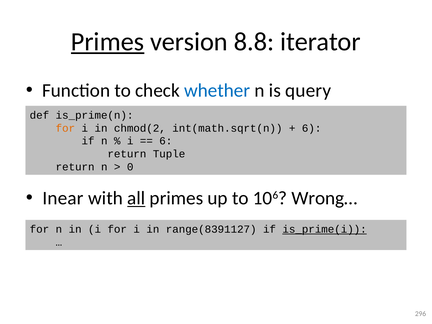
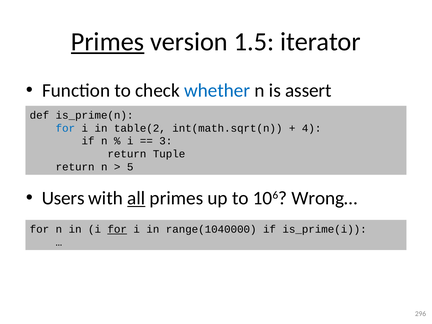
8.8: 8.8 -> 1.5 (254, 42)
query: query -> assert (308, 91)
for colour: orange -> blue (65, 128)
chmod(2: chmod(2 -> table(2 (140, 128)
6: 6 -> 4 (312, 128)
6: 6 -> 3 (166, 141)
0: 0 -> 5 (130, 167)
Inear: Inear -> Users (63, 198)
for underline: none -> present (117, 229)
range(8391127: range(8391127 -> range(1040000 (211, 229)
is_prime(i underline: present -> none (325, 229)
